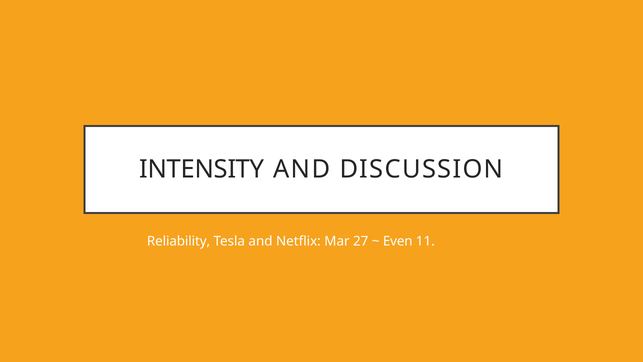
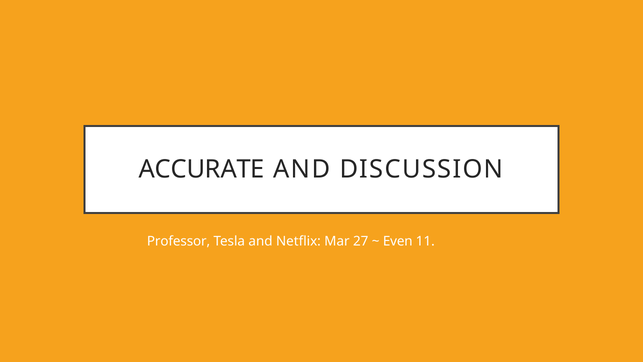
INTENSITY: INTENSITY -> ACCURATE (202, 169)
Reliability: Reliability -> Professor (179, 241)
